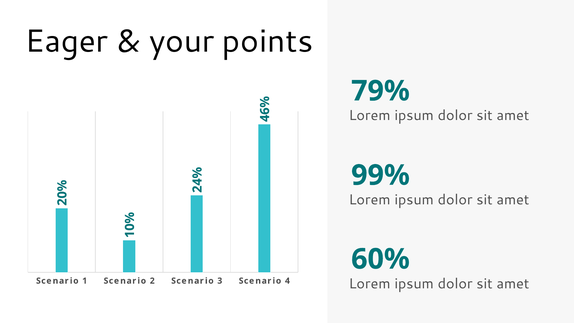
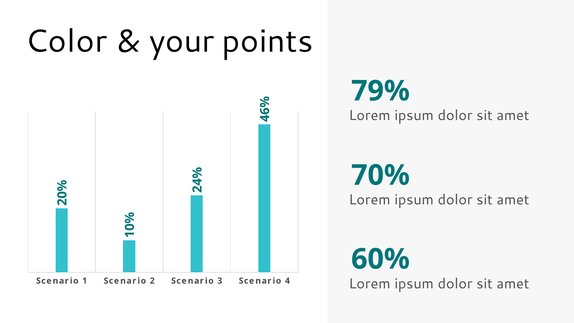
Eager: Eager -> Color (66, 41)
99%: 99% -> 70% (380, 175)
